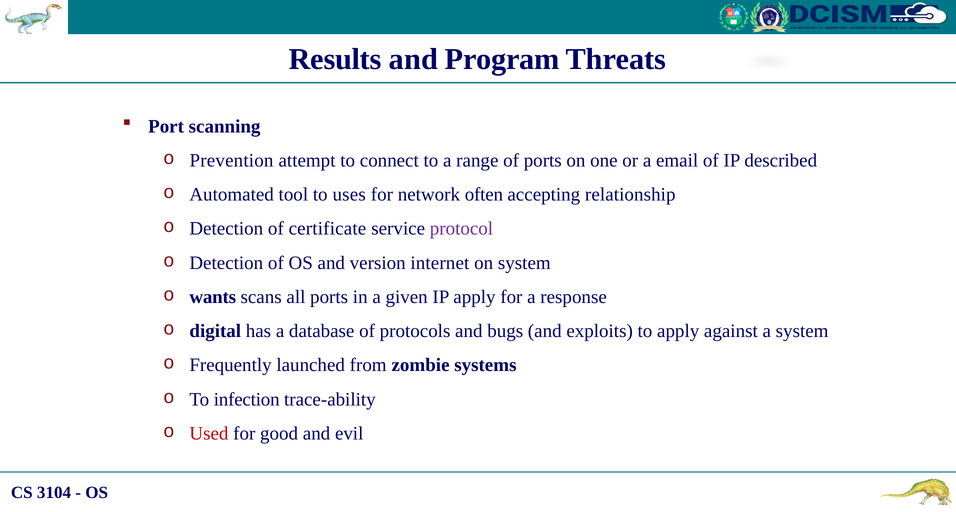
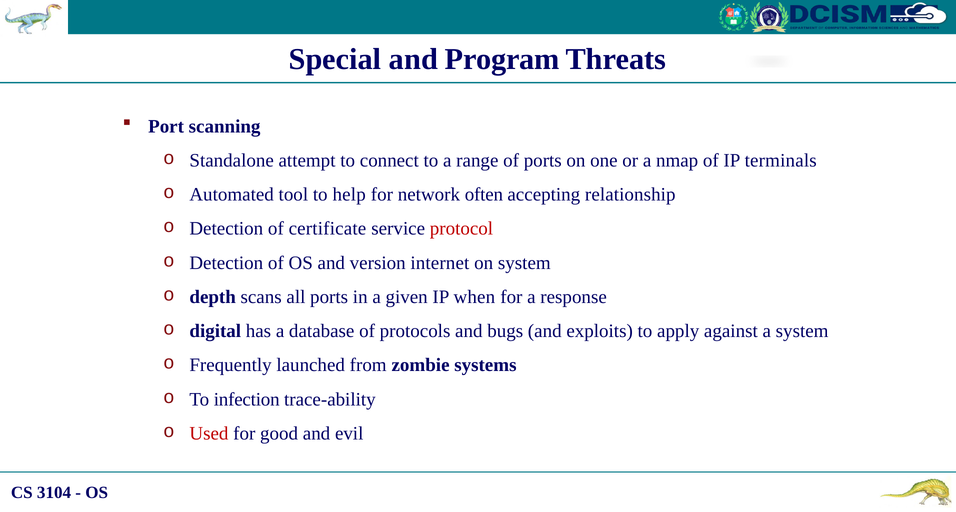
Results: Results -> Special (335, 59)
Prevention: Prevention -> Standalone (232, 160)
email: email -> nmap (677, 160)
described: described -> terminals (781, 160)
uses: uses -> help (349, 195)
protocol colour: purple -> red (461, 229)
wants: wants -> depth (213, 297)
IP apply: apply -> when (474, 297)
